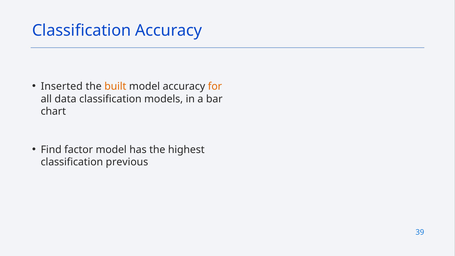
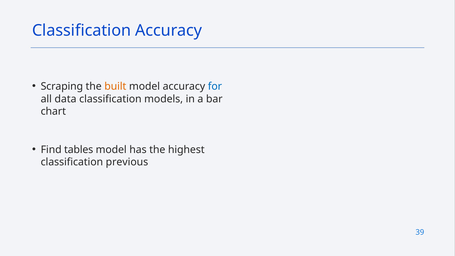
Inserted: Inserted -> Scraping (62, 86)
for colour: orange -> blue (215, 86)
factor: factor -> tables (79, 150)
